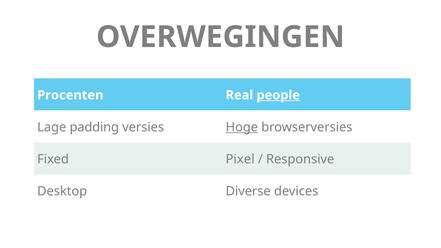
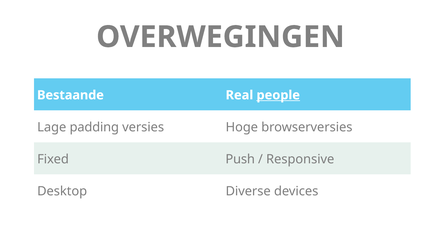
Procenten: Procenten -> Bestaande (70, 95)
Hoge underline: present -> none (242, 127)
Pixel: Pixel -> Push (240, 159)
